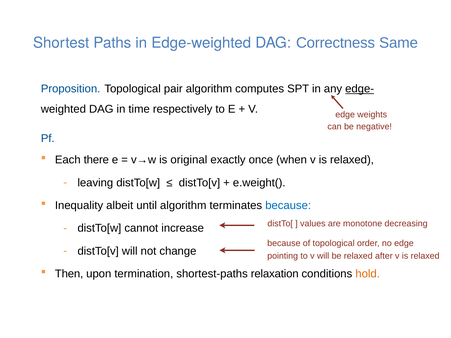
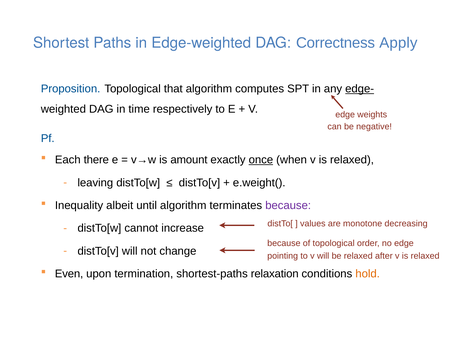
Same: Same -> Apply (398, 43)
pair: pair -> that (173, 89)
original: original -> amount (189, 160)
once underline: none -> present (261, 160)
because colour: blue -> purple (288, 206)
Then: Then -> Even (69, 274)
